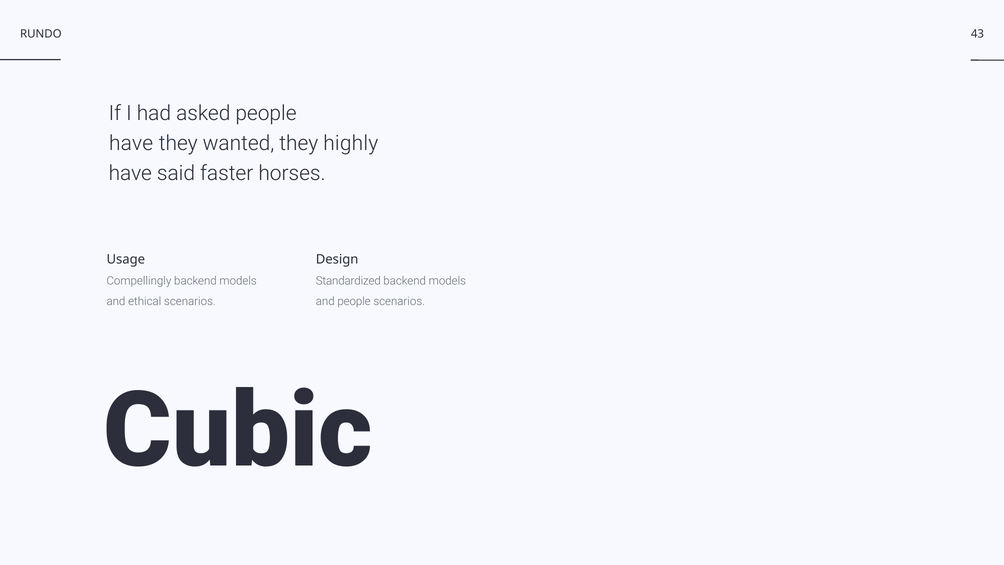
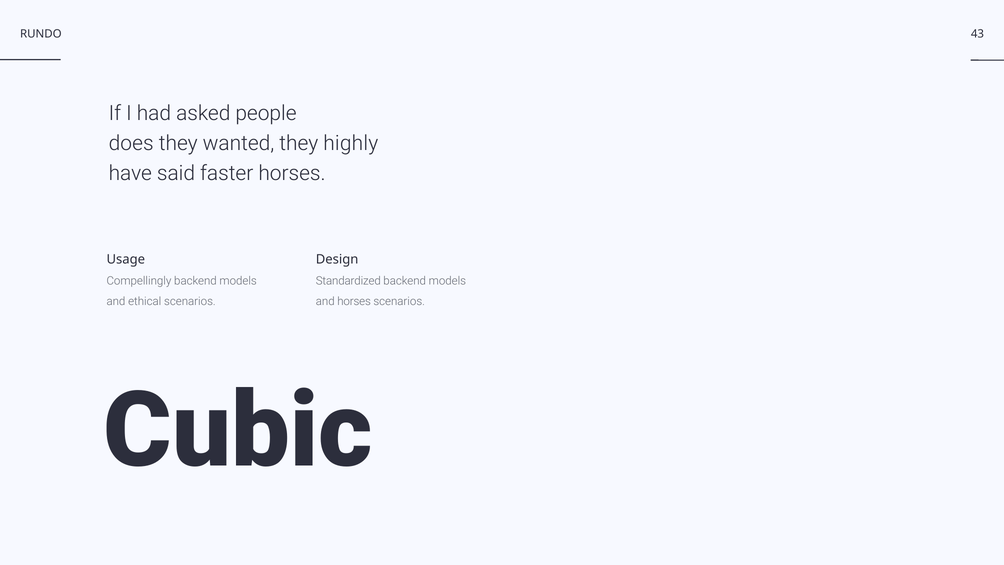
have: have -> does (131, 143)
and people: people -> horses (354, 302)
